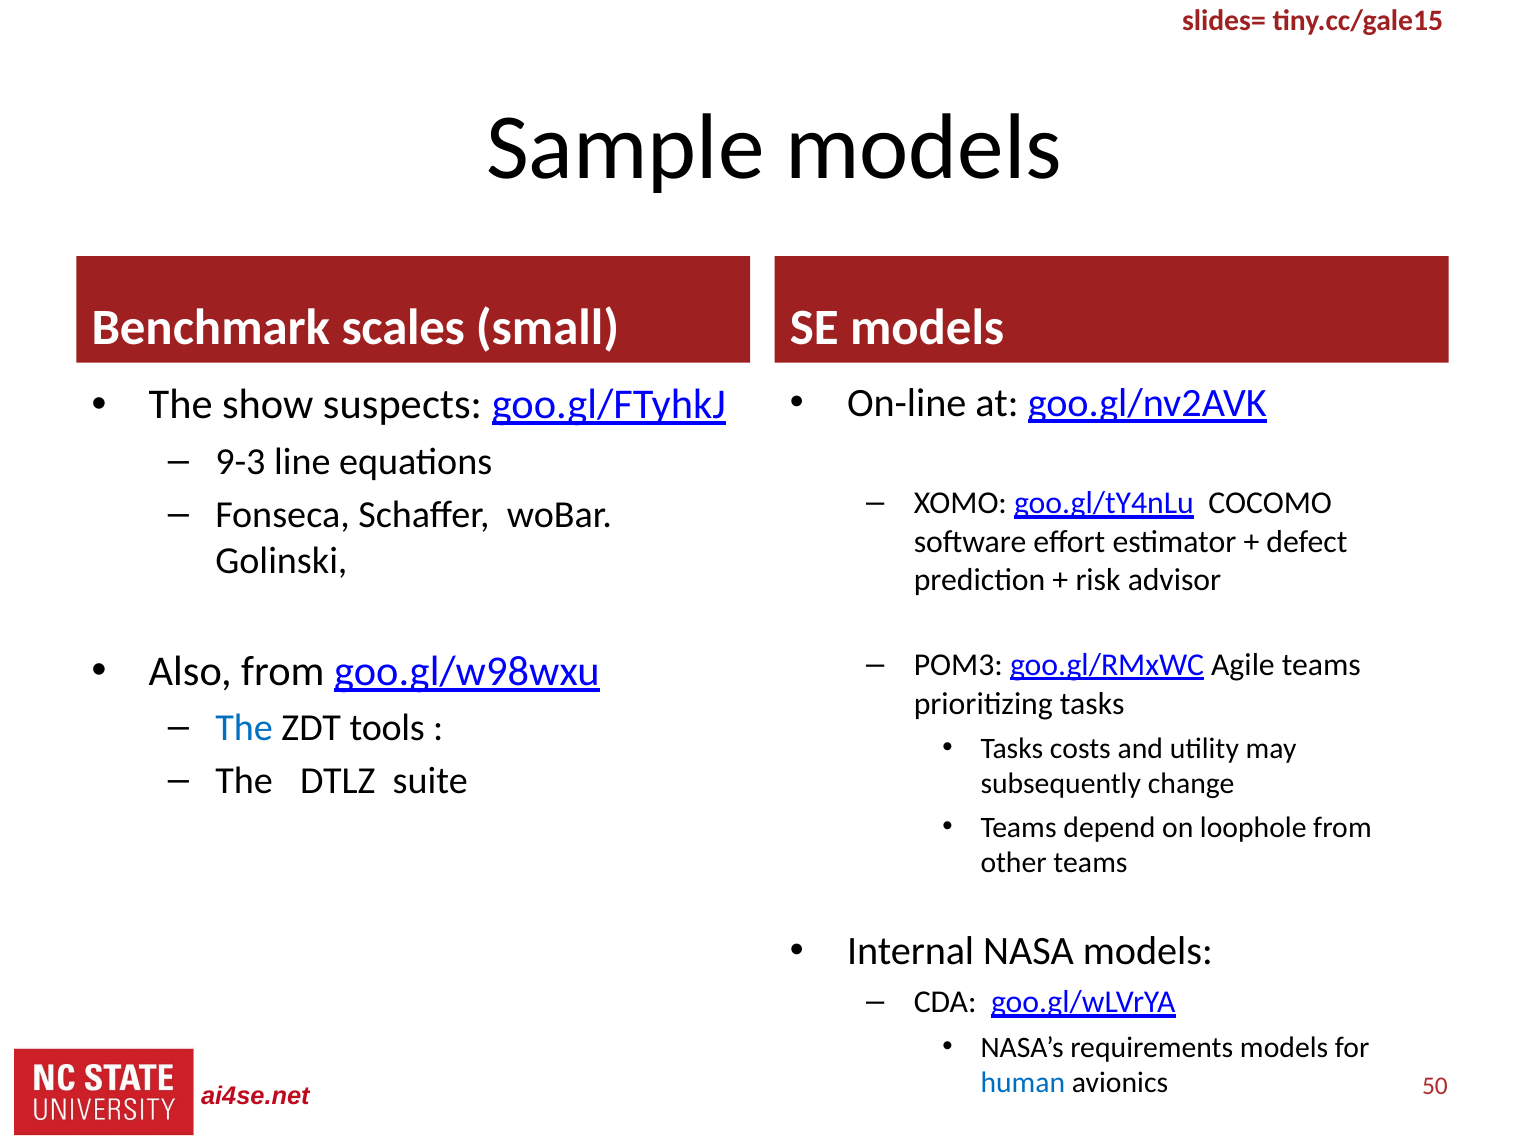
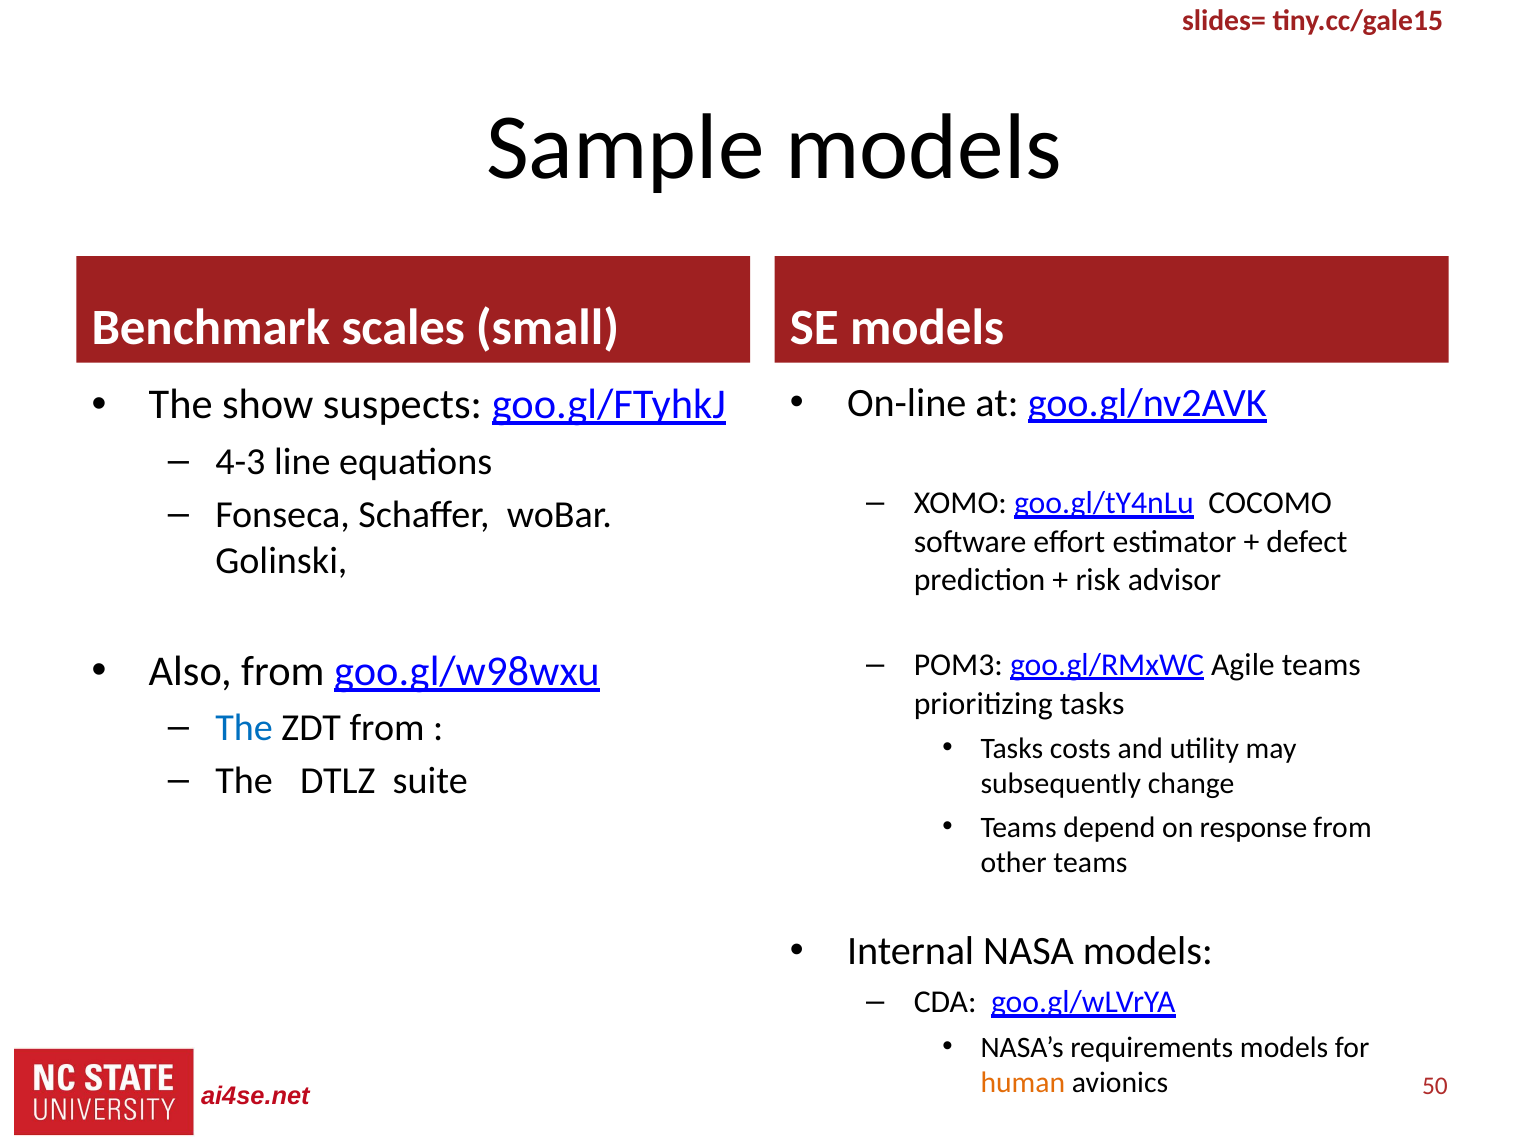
9-3: 9-3 -> 4-3 (240, 461)
ZDT tools: tools -> from (387, 728)
loophole: loophole -> response (1253, 827)
human colour: blue -> orange (1023, 1083)
